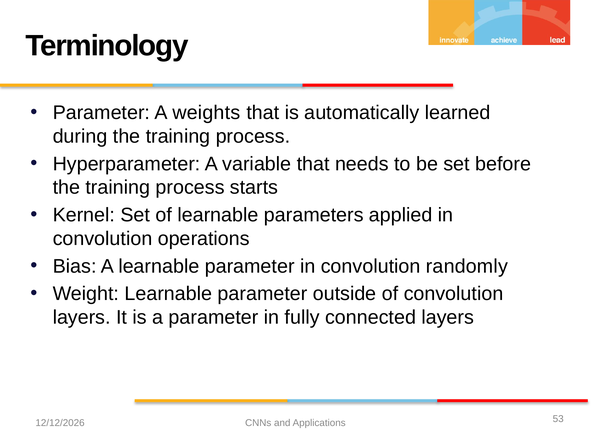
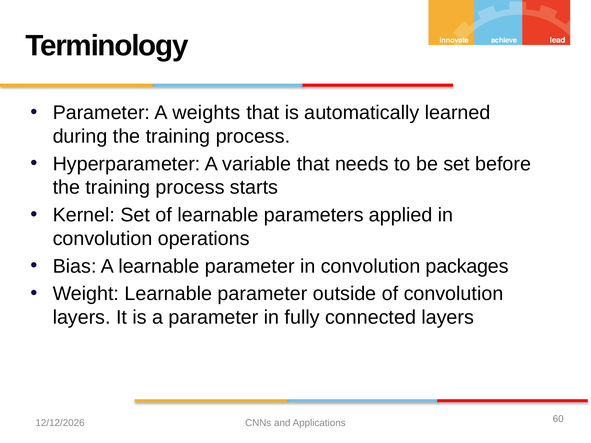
randomly: randomly -> packages (467, 266)
53: 53 -> 60 (558, 419)
